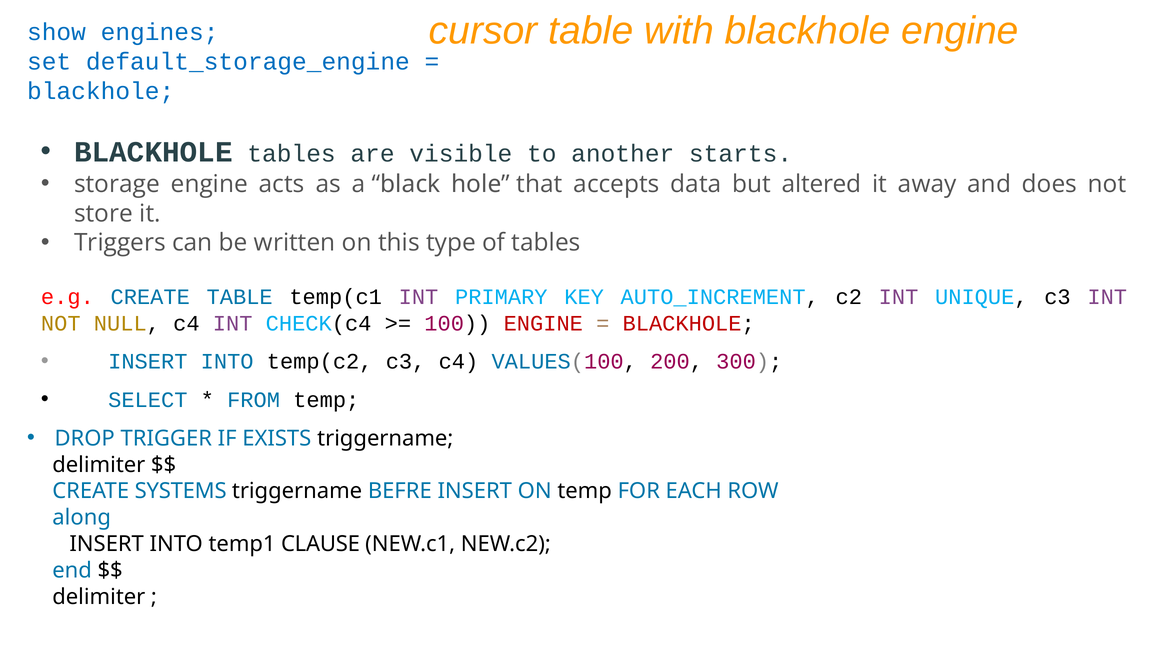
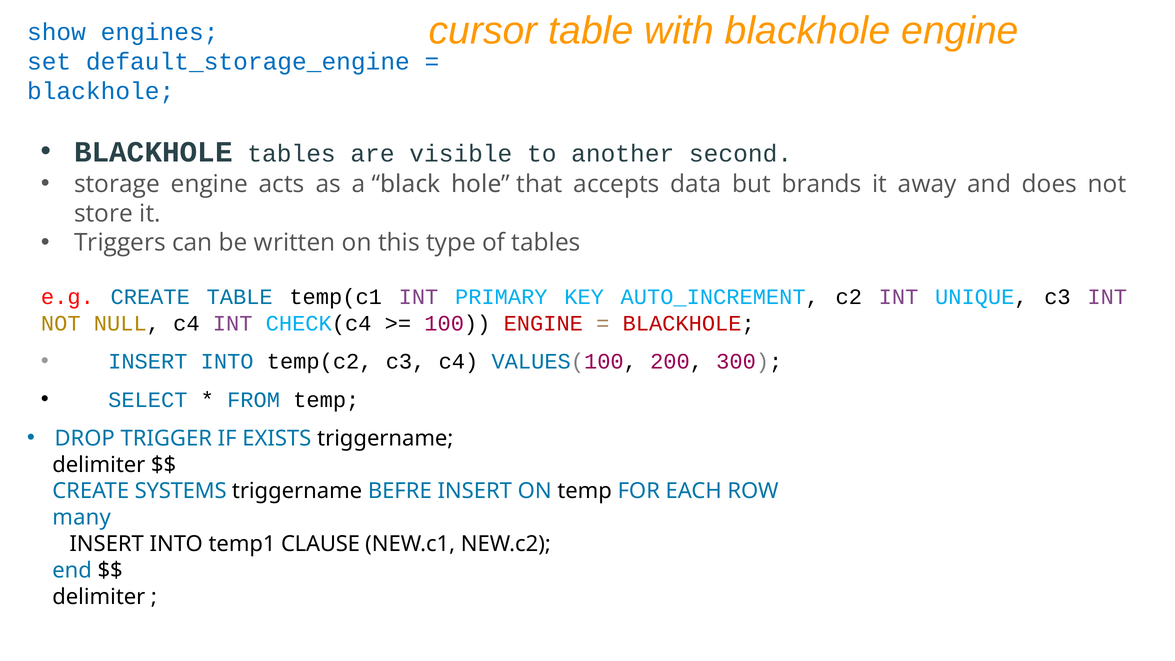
starts: starts -> second (741, 154)
altered: altered -> brands (822, 184)
along: along -> many (82, 518)
